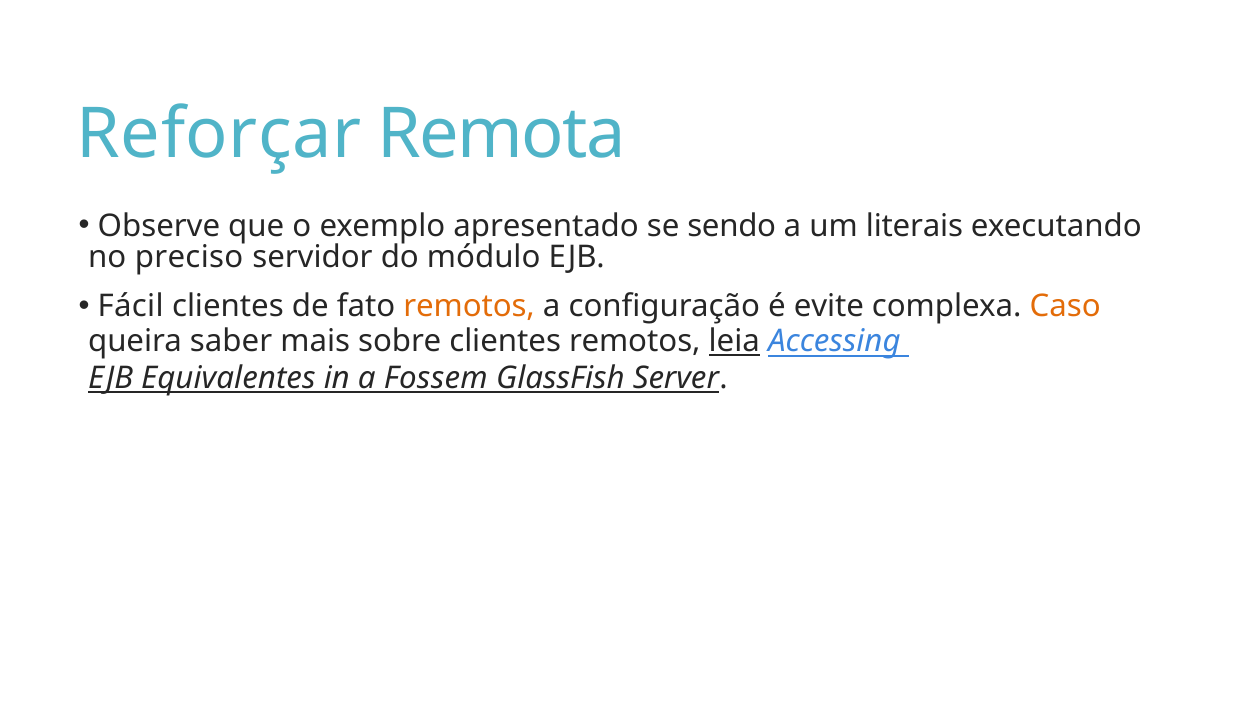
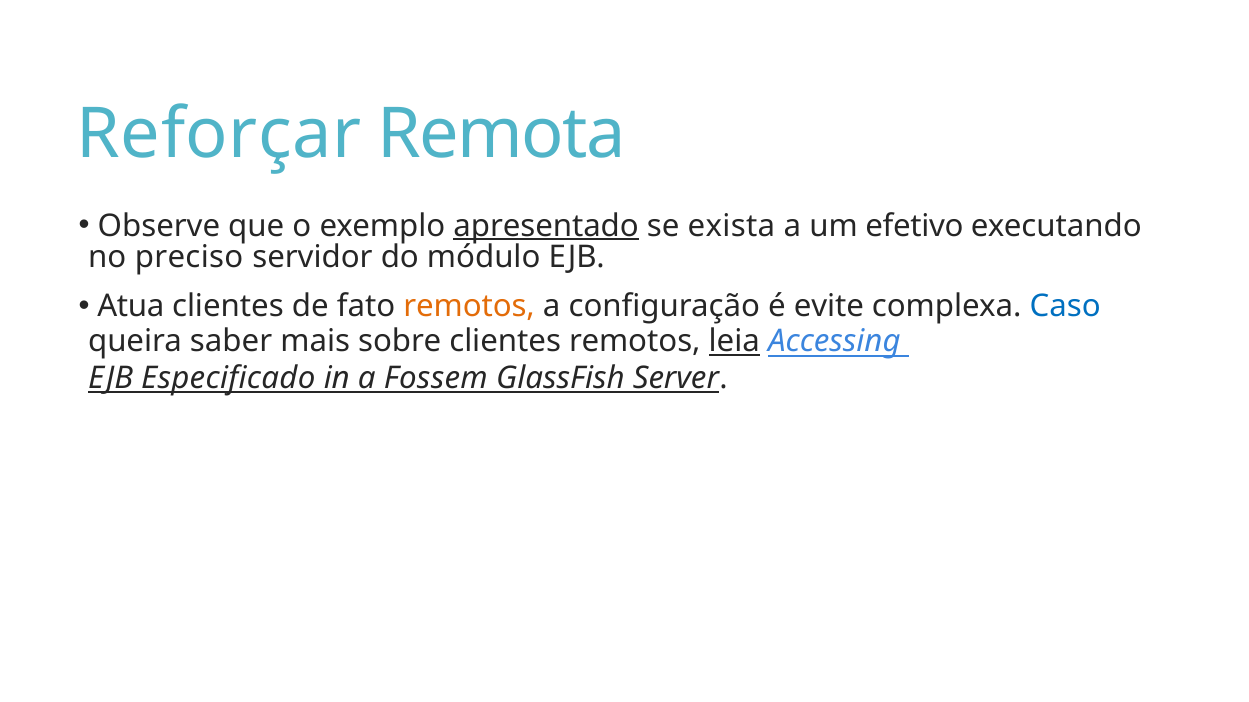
apresentado underline: none -> present (546, 226)
sendo: sendo -> exista (731, 226)
literais: literais -> efetivo (915, 226)
Fácil: Fácil -> Atua (131, 307)
Caso colour: orange -> blue (1065, 307)
Equivalentes: Equivalentes -> Especificado (228, 378)
